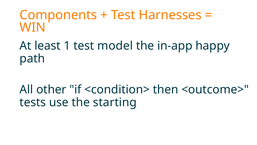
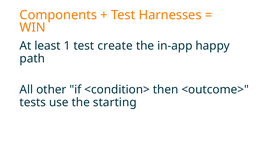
model: model -> create (115, 46)
